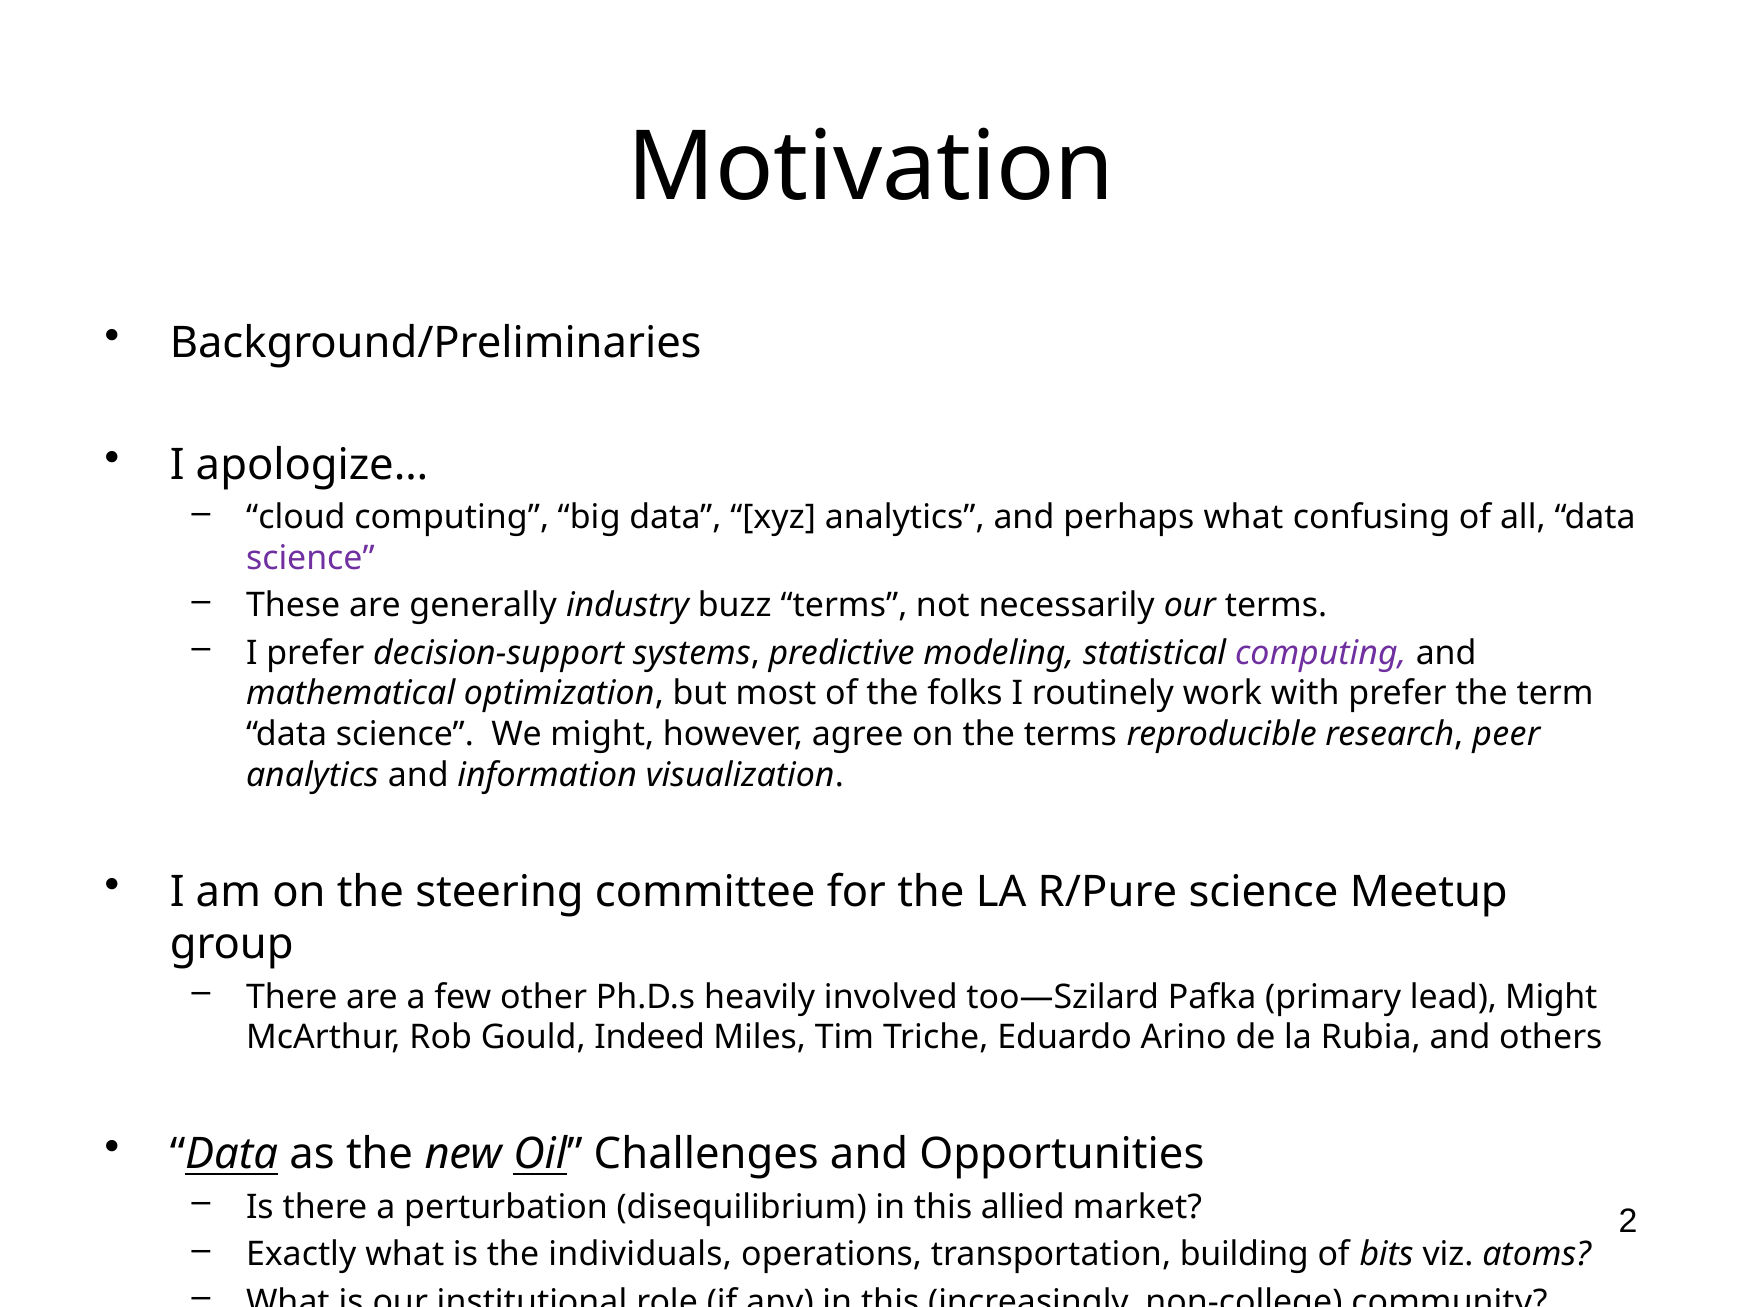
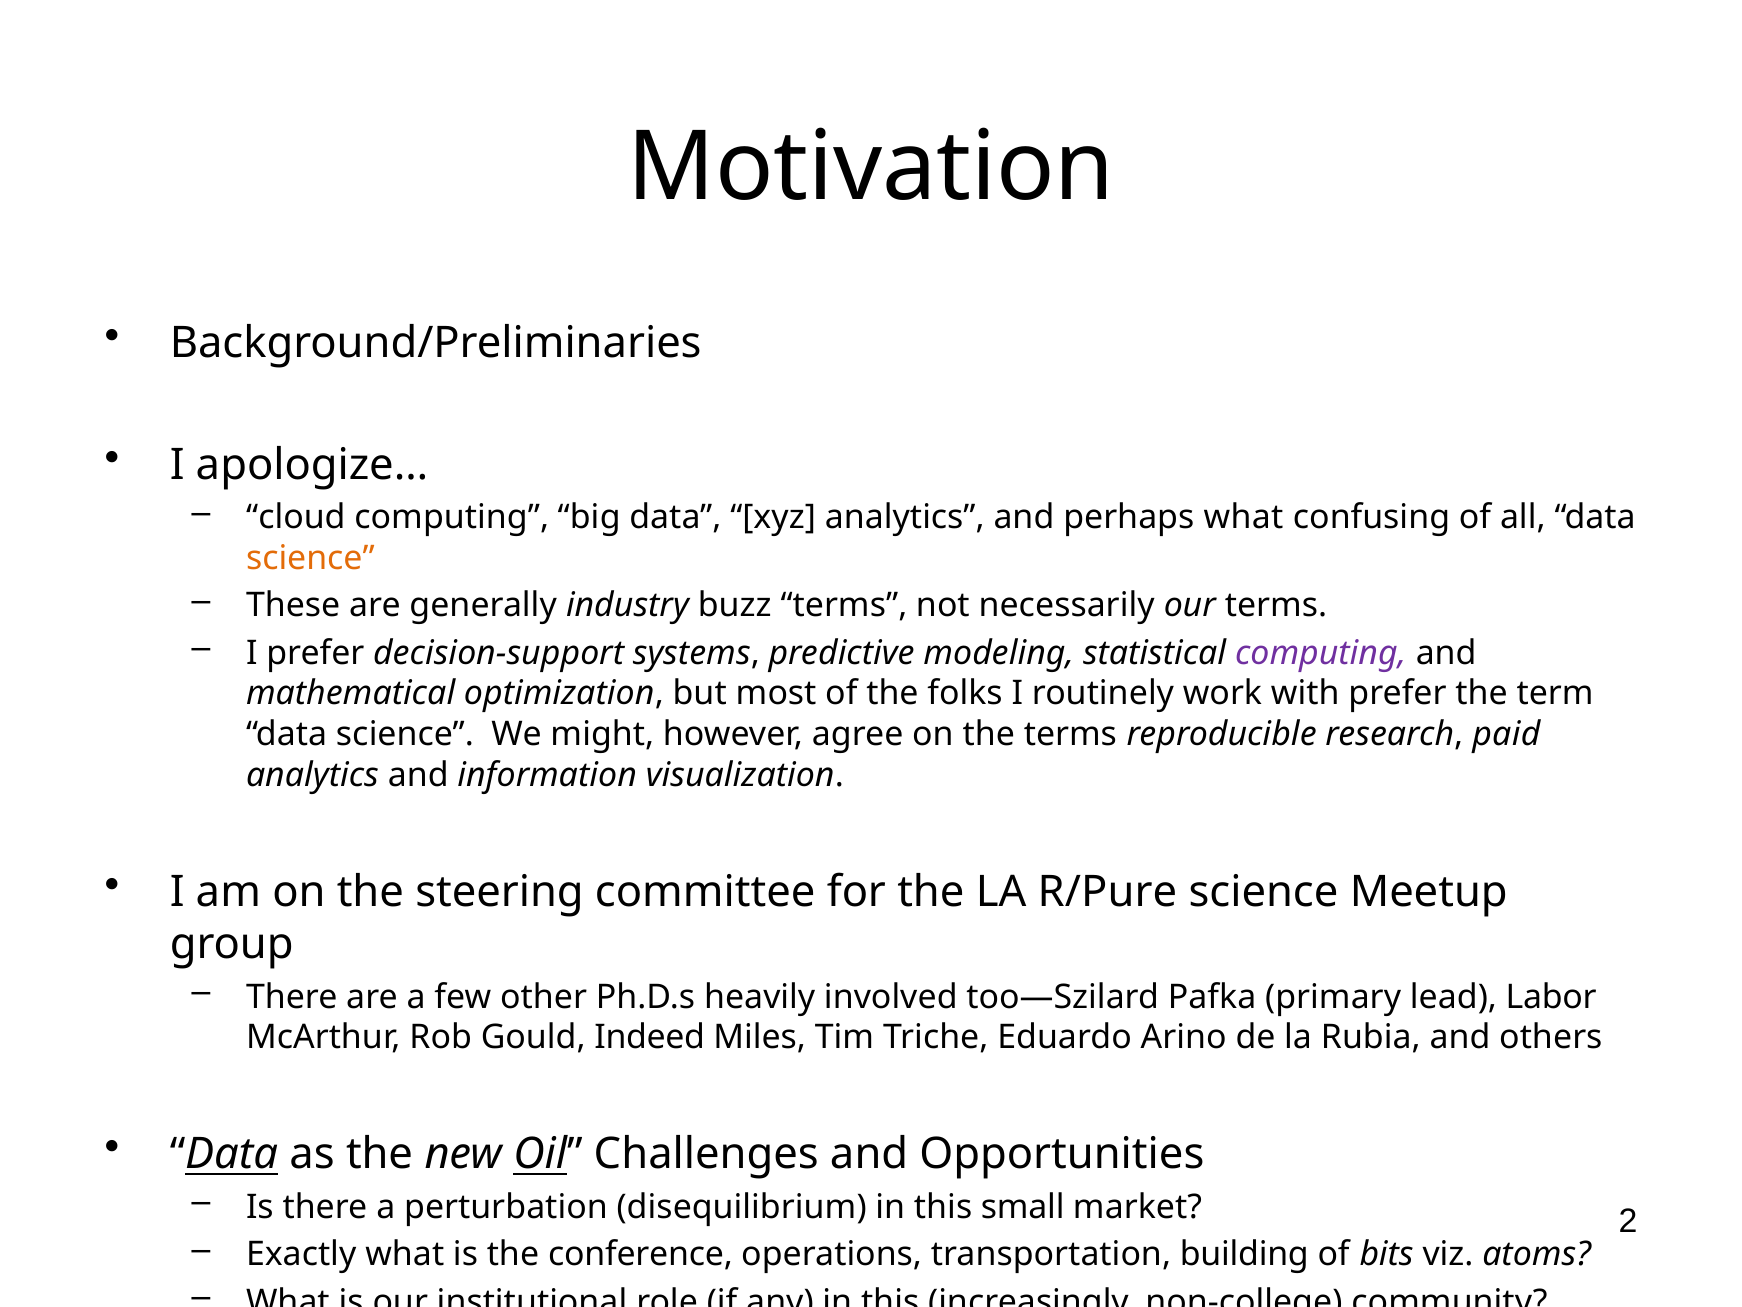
science colour: purple -> orange (310, 558)
peer: peer -> paid (1506, 734)
lead Might: Might -> Labor (1551, 997)
allied: allied -> small (1023, 1207)
individuals: individuals -> conference (640, 1254)
